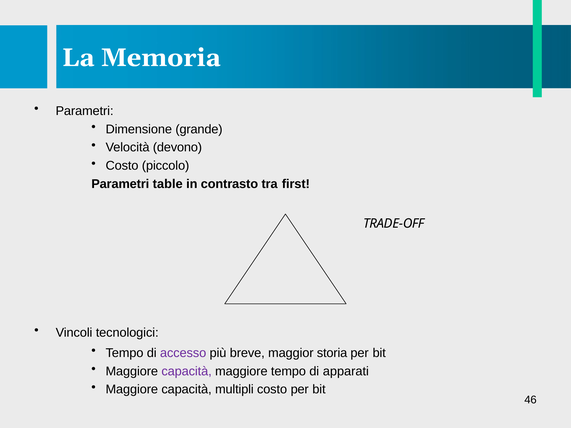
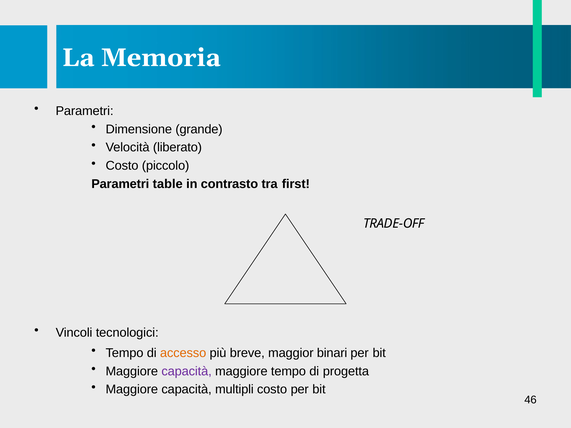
devono: devono -> liberato (177, 147)
accesso colour: purple -> orange (183, 353)
storia: storia -> binari (332, 353)
apparati: apparati -> progetta (346, 371)
